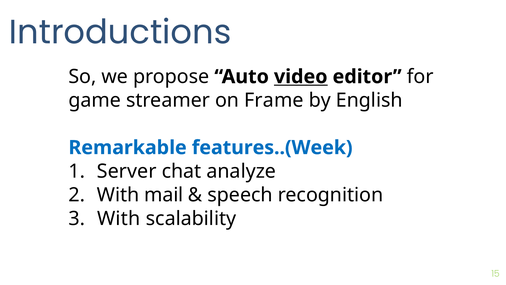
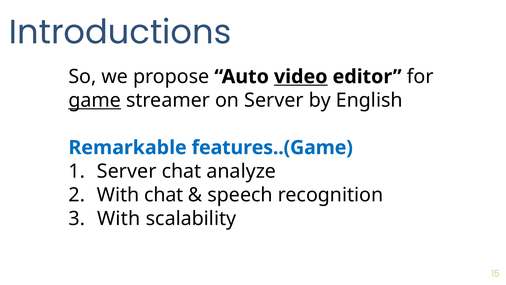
game underline: none -> present (95, 100)
on Frame: Frame -> Server (274, 100)
features..(Week: features..(Week -> features..(Game (272, 147)
With mail: mail -> chat (164, 195)
